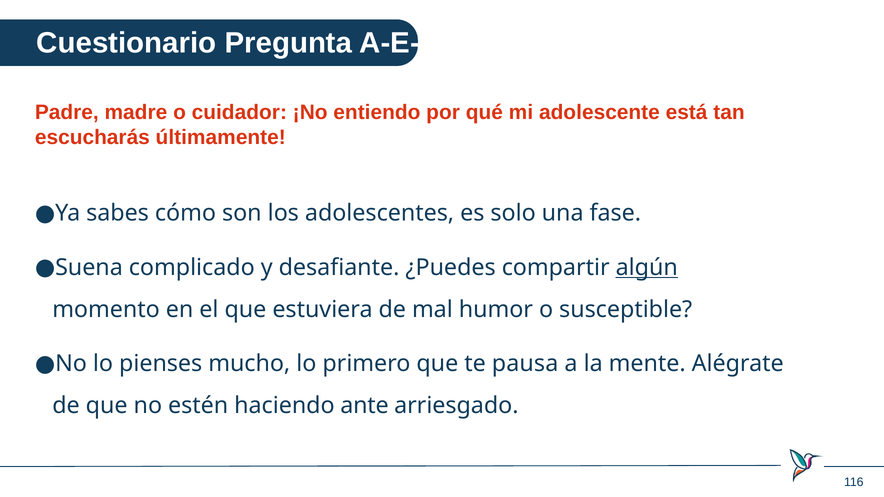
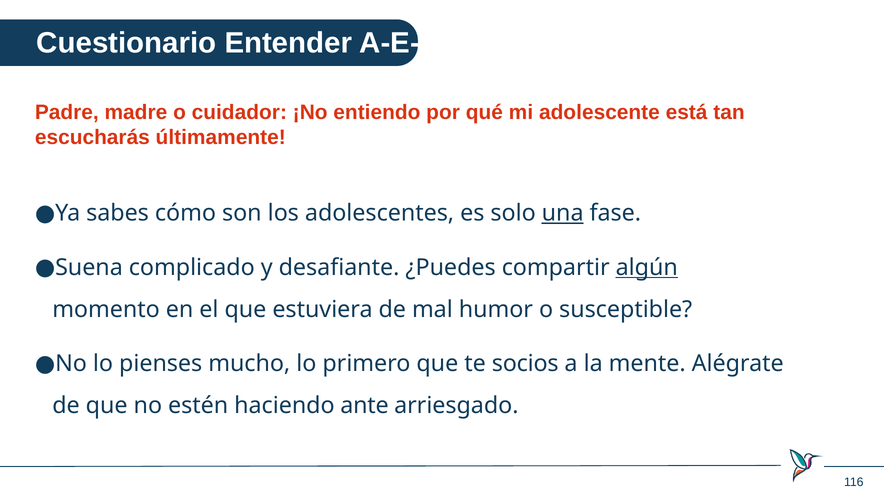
Pregunta: Pregunta -> Entender (288, 43)
una underline: none -> present (563, 213)
pausa: pausa -> socios (525, 364)
